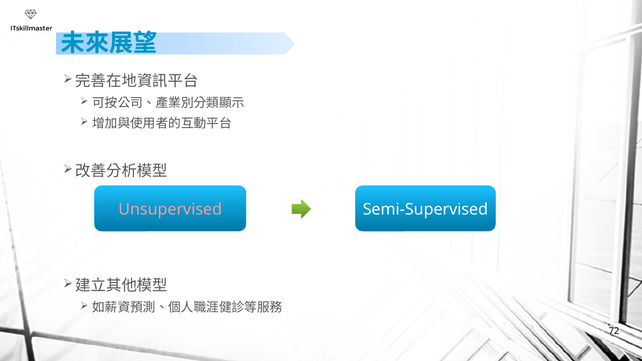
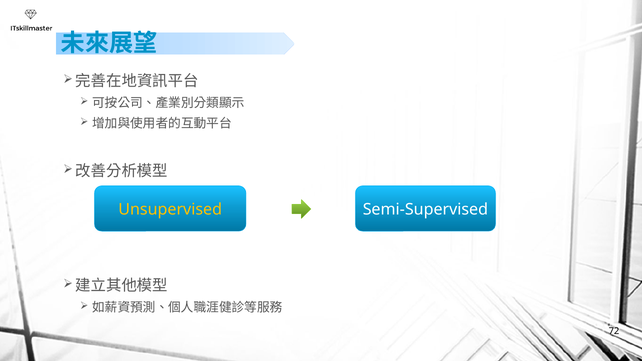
Unsupervised colour: pink -> yellow (170, 210)
